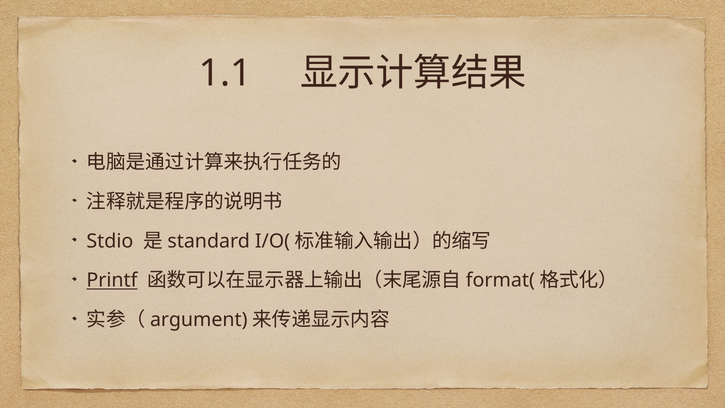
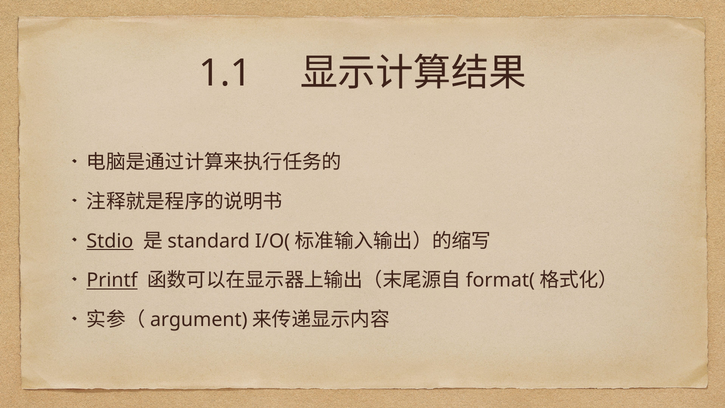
Stdio underline: none -> present (110, 241)
